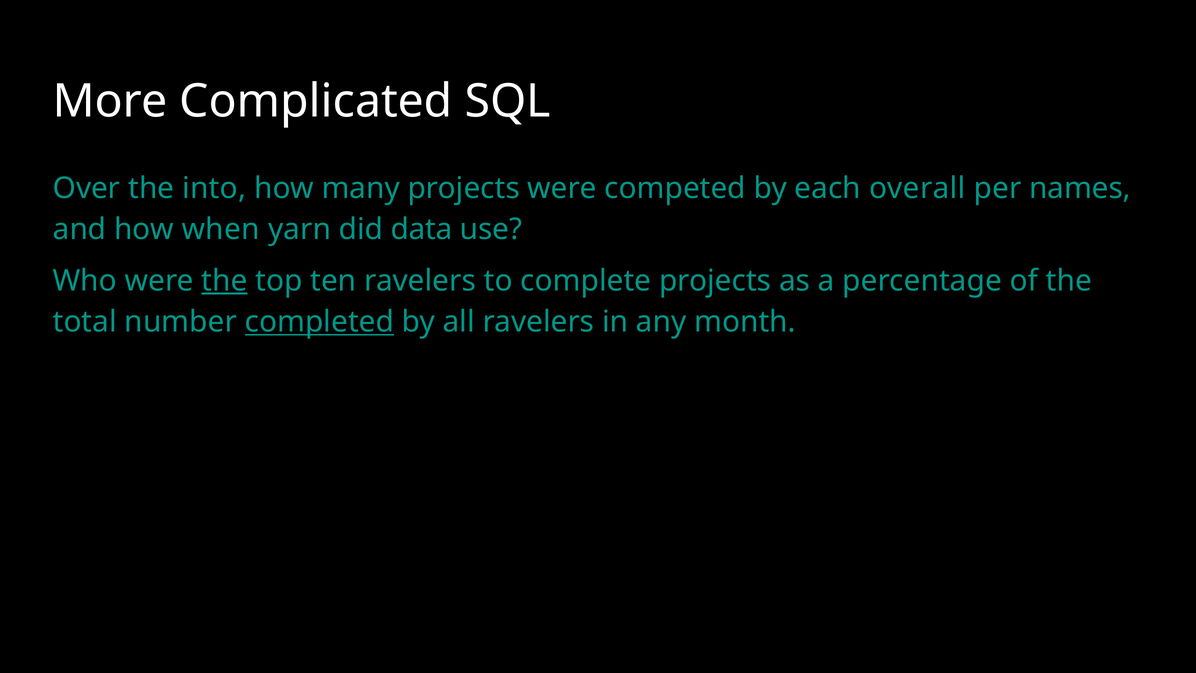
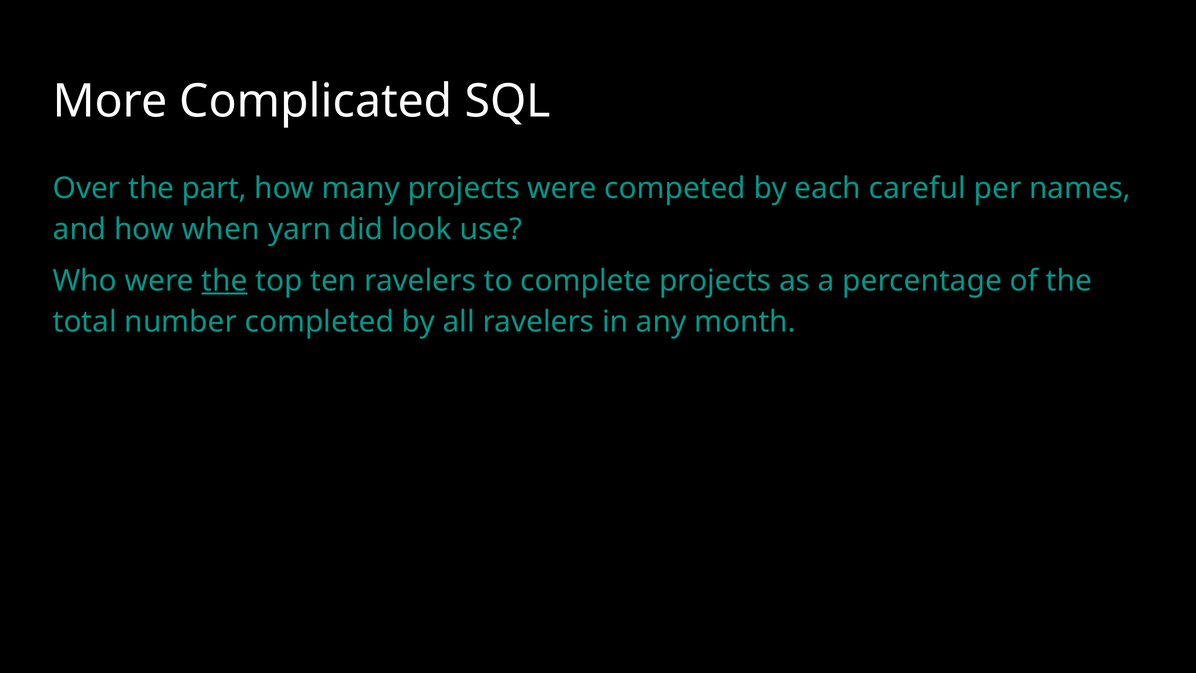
into: into -> part (214, 188)
overall: overall -> careful (917, 188)
data: data -> look (421, 229)
completed underline: present -> none (319, 322)
